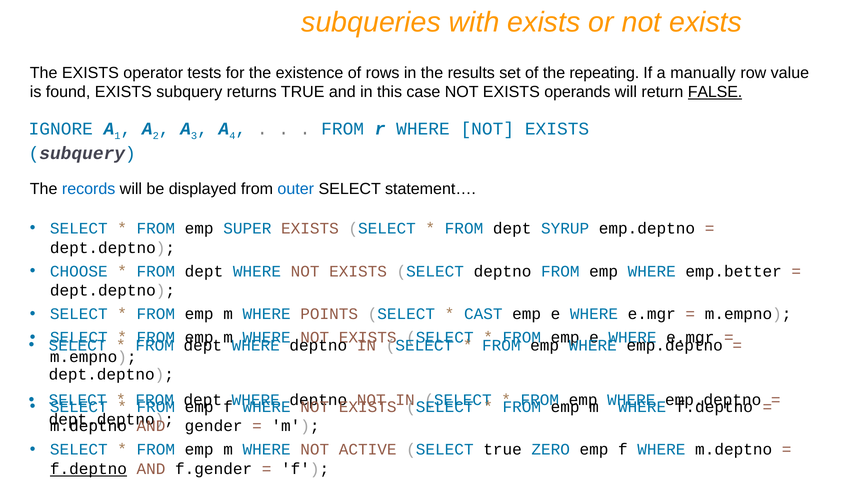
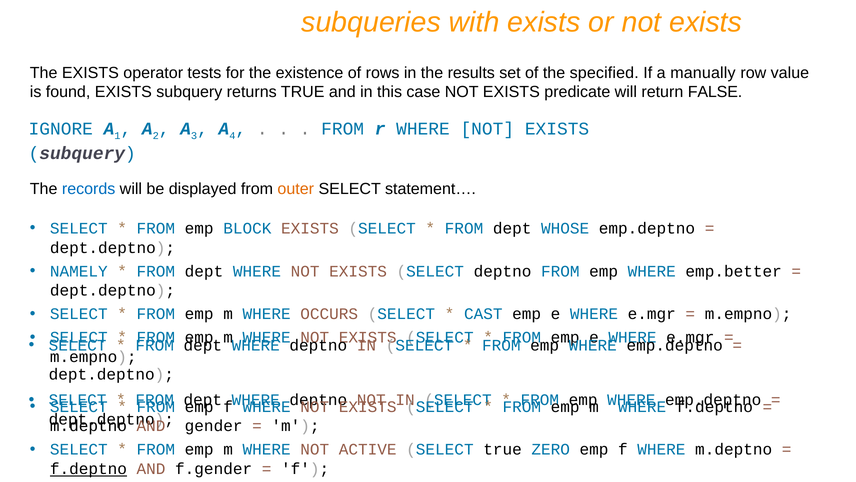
repeating: repeating -> specified (604, 73)
operands: operands -> predicate (577, 92)
FALSE underline: present -> none (715, 92)
outer colour: blue -> orange (296, 189)
SUPER: SUPER -> BLOCK (247, 228)
SYRUP: SYRUP -> WHOSE (565, 228)
CHOOSE: CHOOSE -> NAMELY (79, 271)
POINTS: POINTS -> OCCURS (329, 314)
